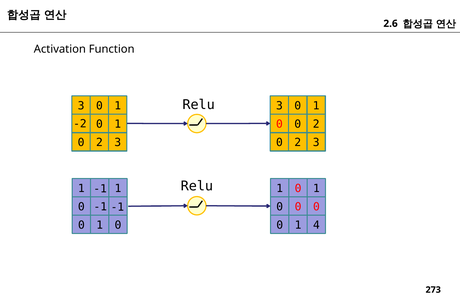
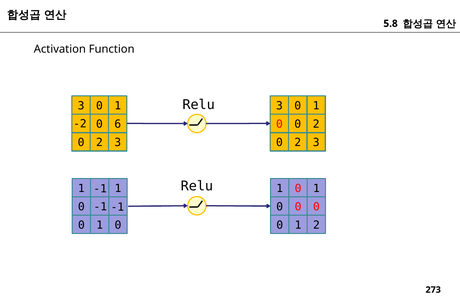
2.6: 2.6 -> 5.8 (391, 24)
1: 1 -> 6 (118, 124)
1 4: 4 -> 2 (316, 225)
